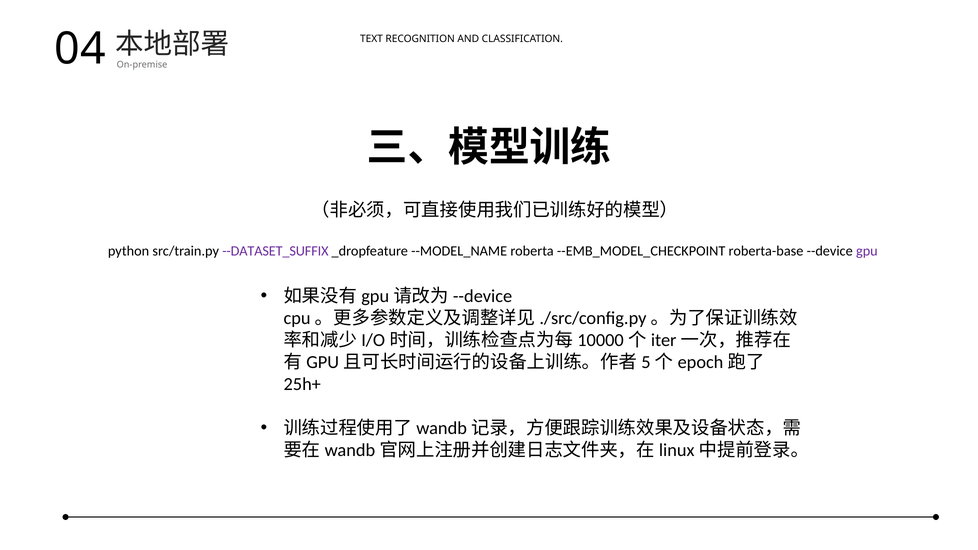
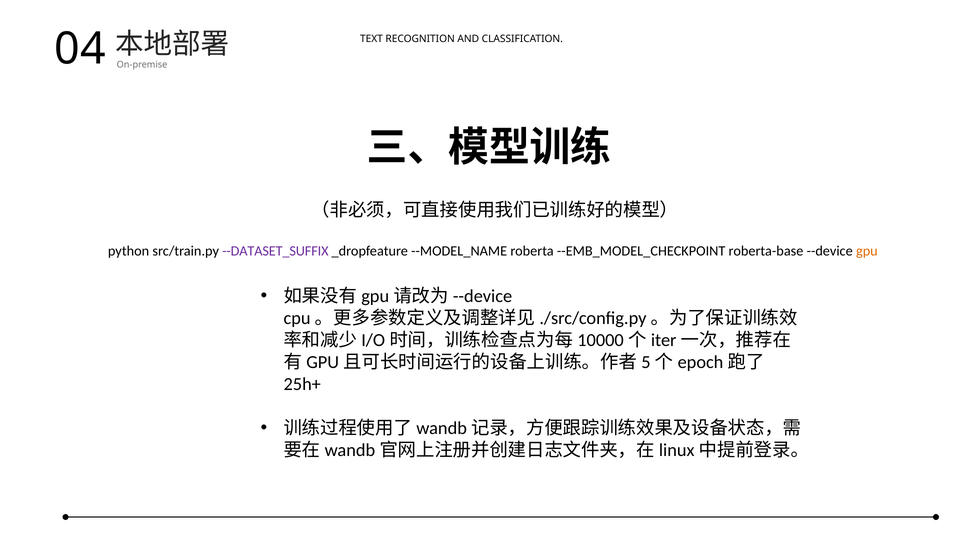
gpu colour: purple -> orange (867, 251)
